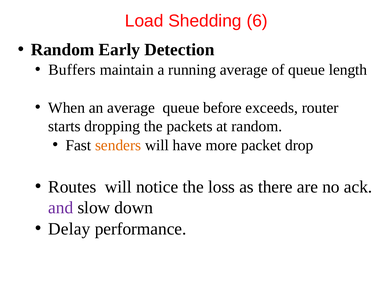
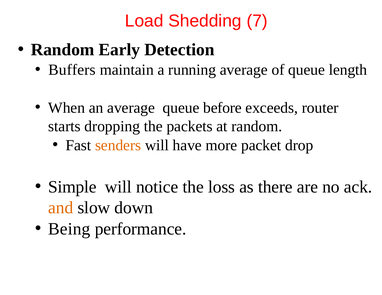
6: 6 -> 7 (257, 21)
Routes: Routes -> Simple (72, 187)
and colour: purple -> orange (61, 208)
Delay: Delay -> Being (69, 229)
